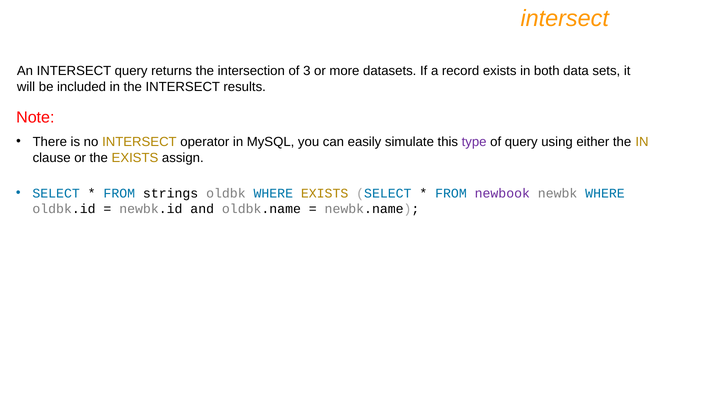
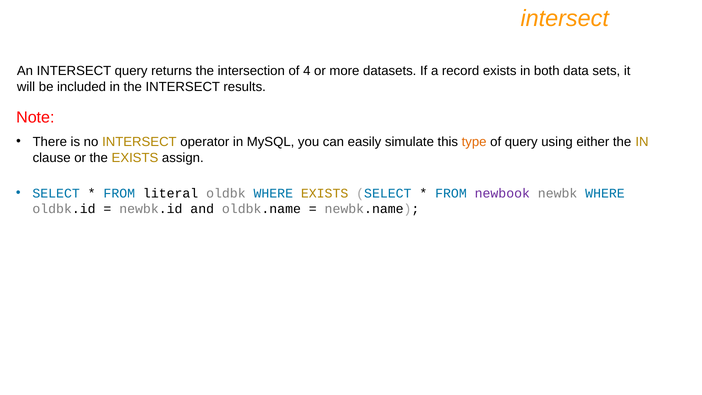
3: 3 -> 4 (307, 71)
type colour: purple -> orange (474, 142)
strings: strings -> literal (171, 193)
